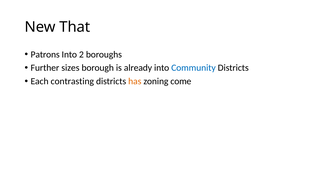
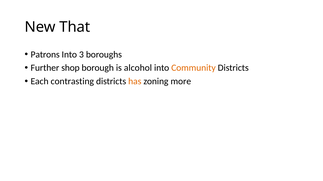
2: 2 -> 3 (81, 55)
sizes: sizes -> shop (70, 68)
already: already -> alcohol (138, 68)
Community colour: blue -> orange (193, 68)
come: come -> more (181, 82)
